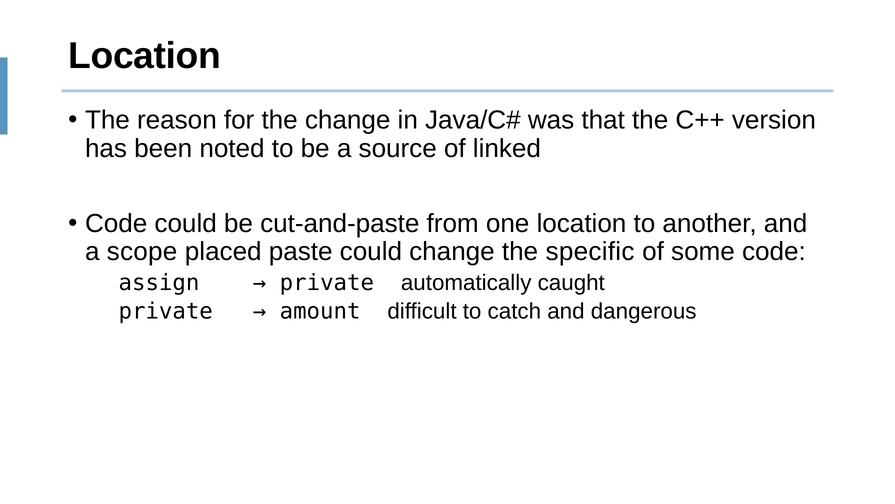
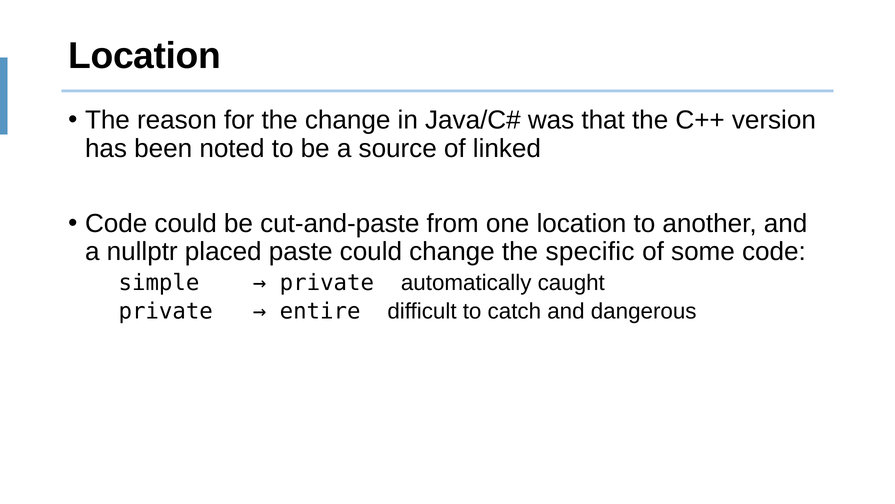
scope: scope -> nullptr (142, 252)
assign: assign -> simple (159, 282)
amount: amount -> entire (320, 311)
